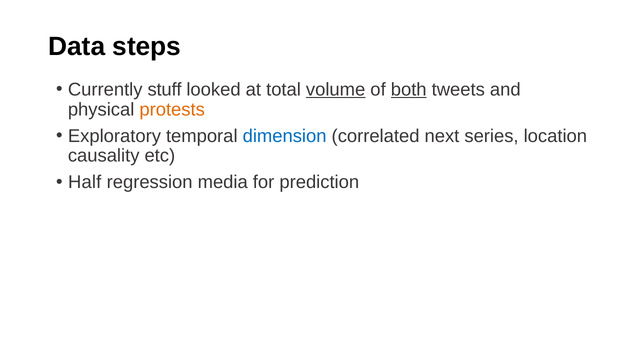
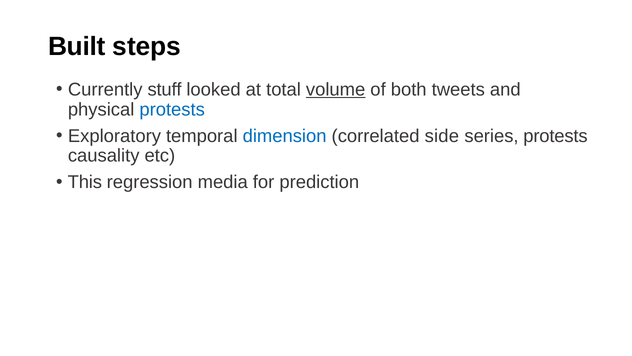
Data: Data -> Built (77, 47)
both underline: present -> none (409, 89)
protests colour: orange -> blue (172, 109)
next: next -> side (442, 136)
series location: location -> protests (555, 136)
Half: Half -> This (85, 182)
